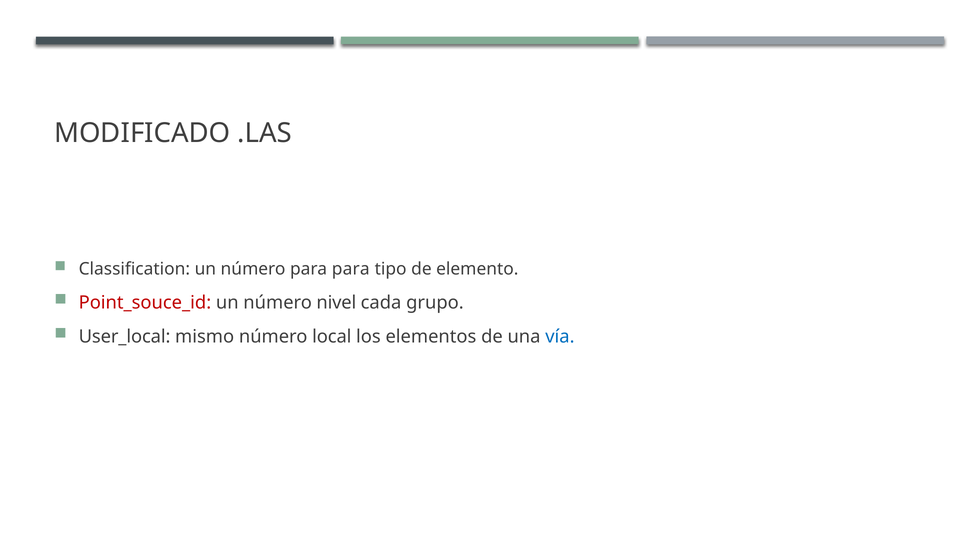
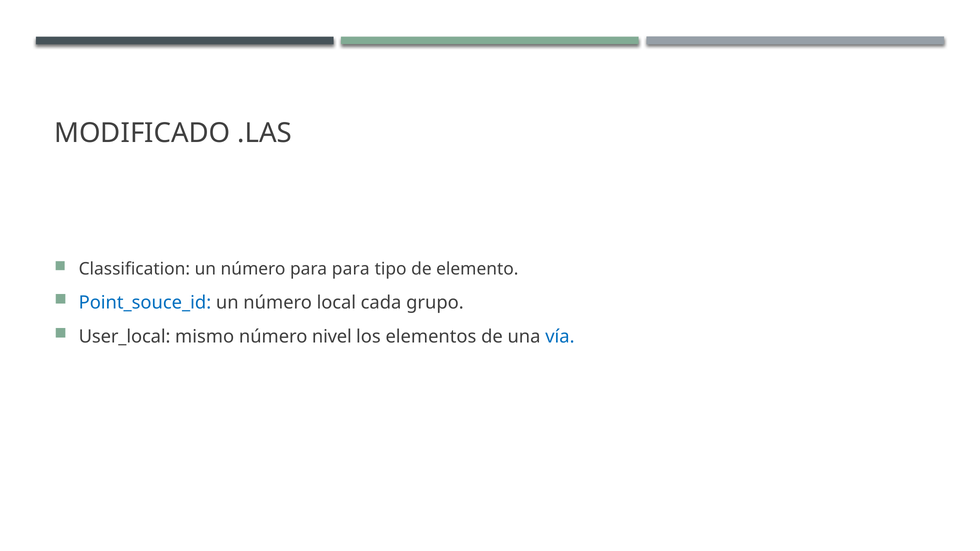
Point_souce_id colour: red -> blue (145, 303)
nivel: nivel -> local (336, 303)
local: local -> nivel (332, 337)
